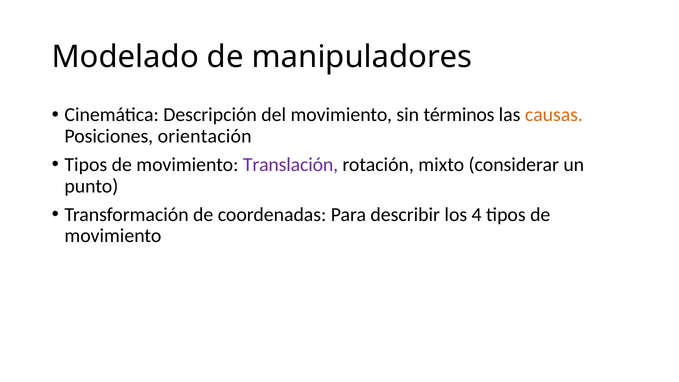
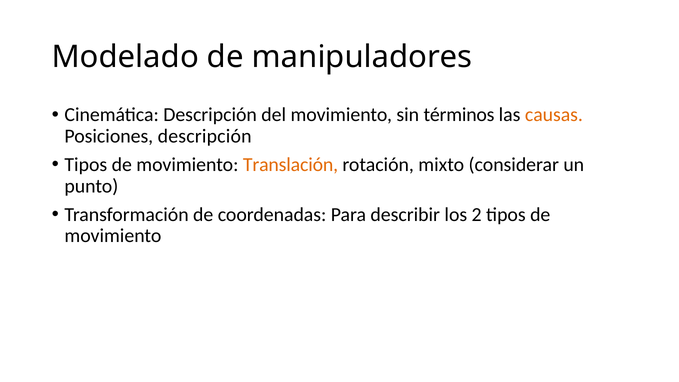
Posiciones orientación: orientación -> descripción (205, 136)
Translación colour: purple -> orange (291, 165)
4: 4 -> 2 (477, 215)
